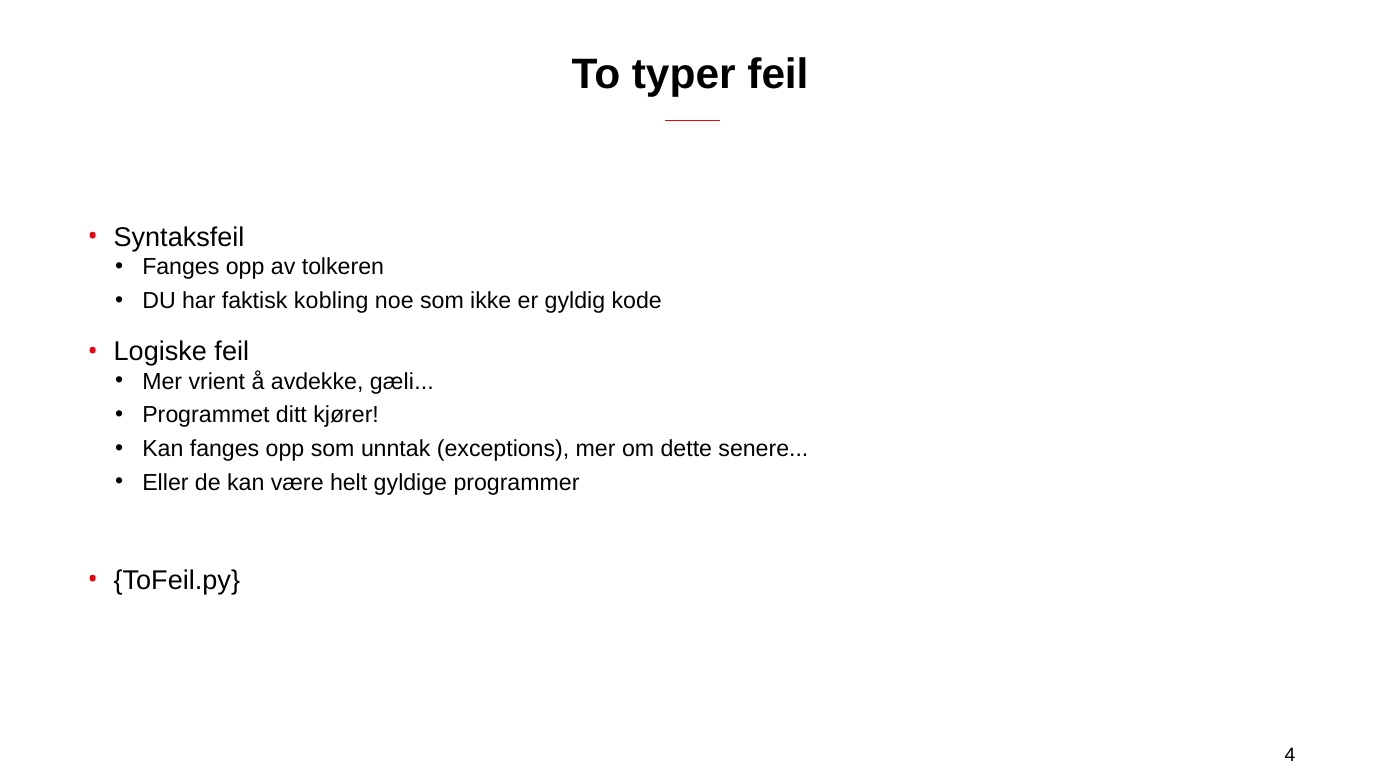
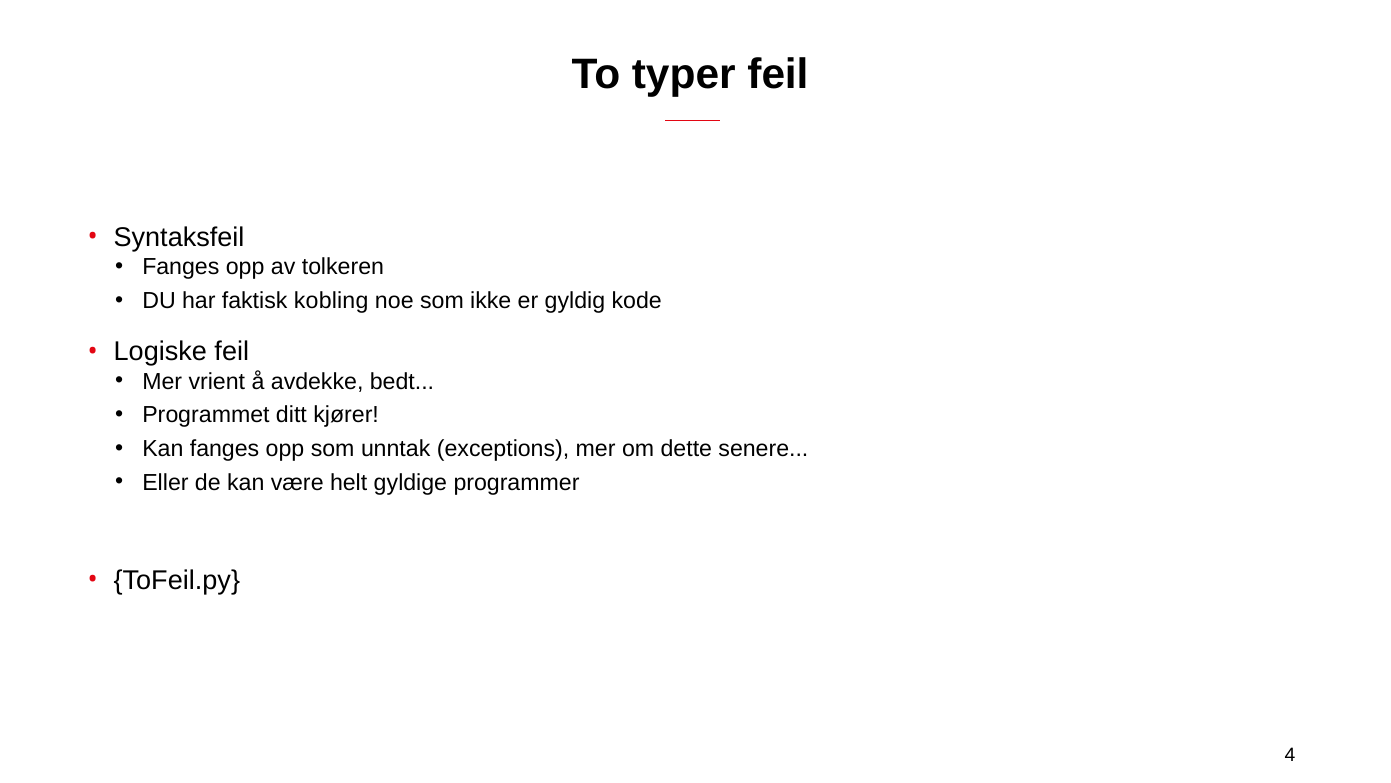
gæli: gæli -> bedt (402, 381)
